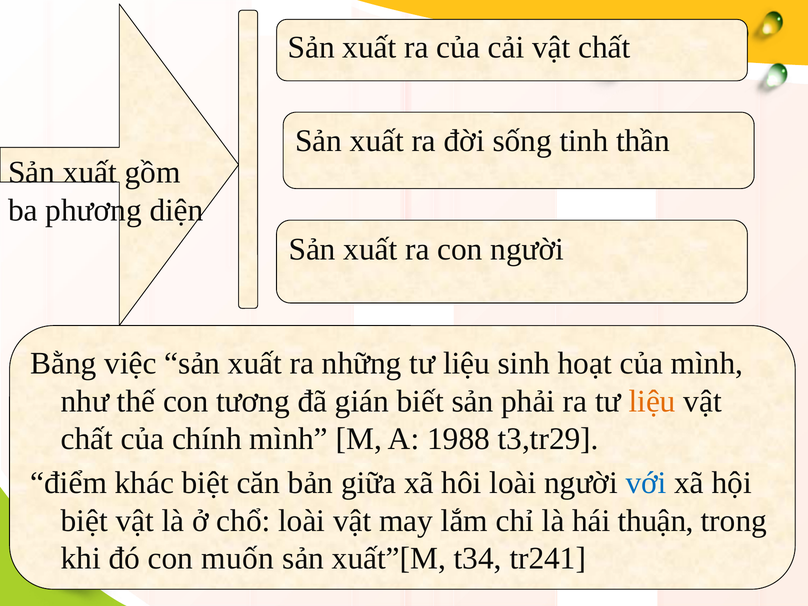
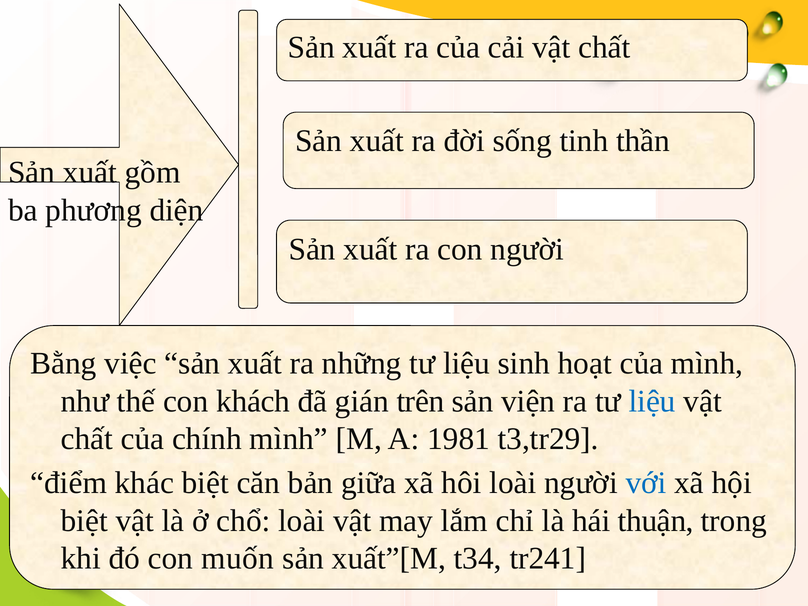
tương: tương -> khách (253, 401)
biết: biết -> trên (420, 401)
phải: phải -> viện (528, 401)
liệu colour: orange -> blue (652, 401)
1988: 1988 -> 1981 (459, 439)
